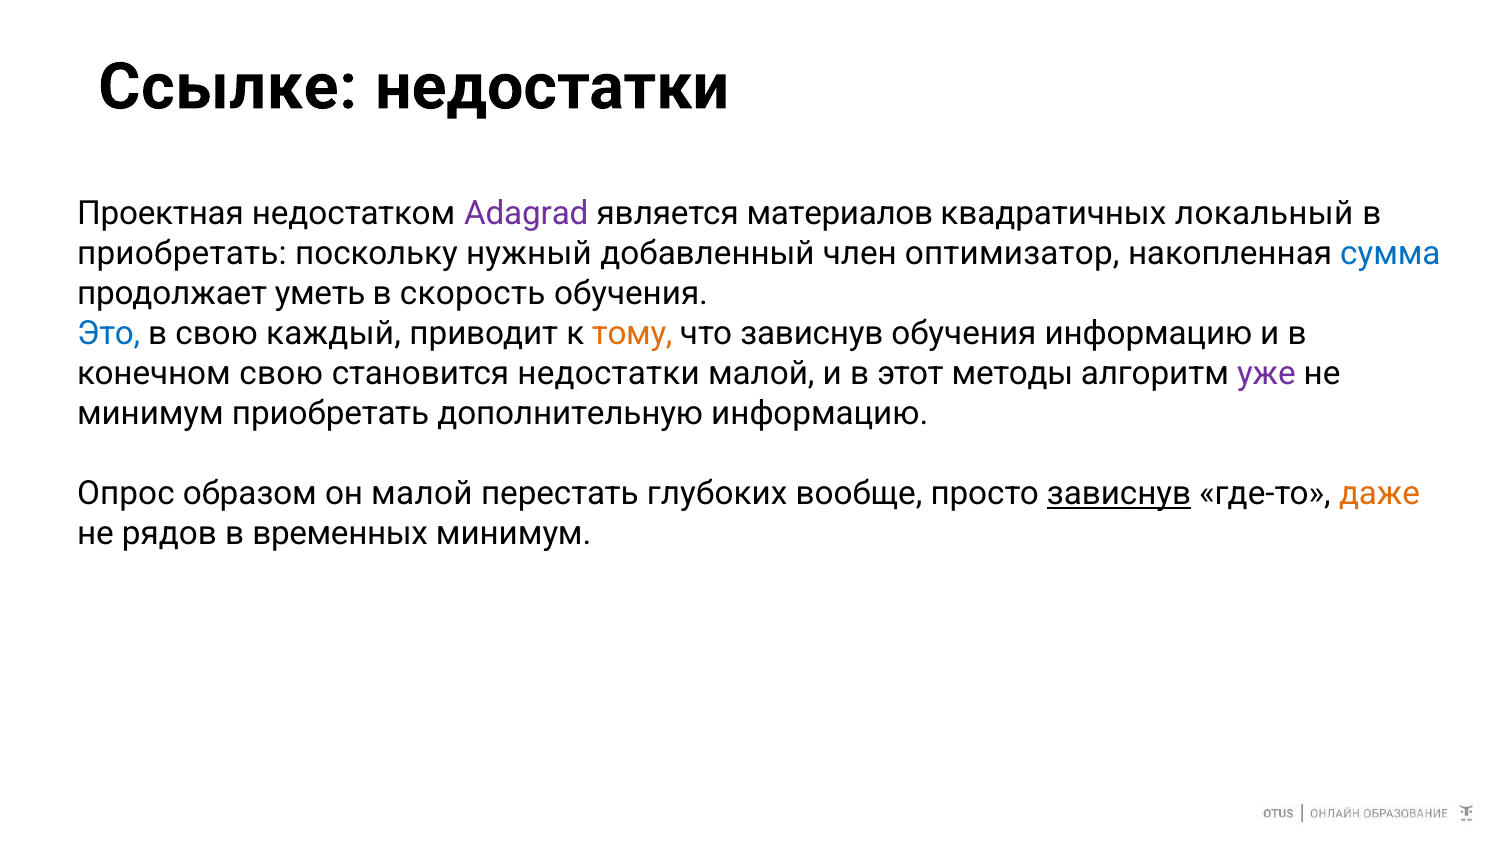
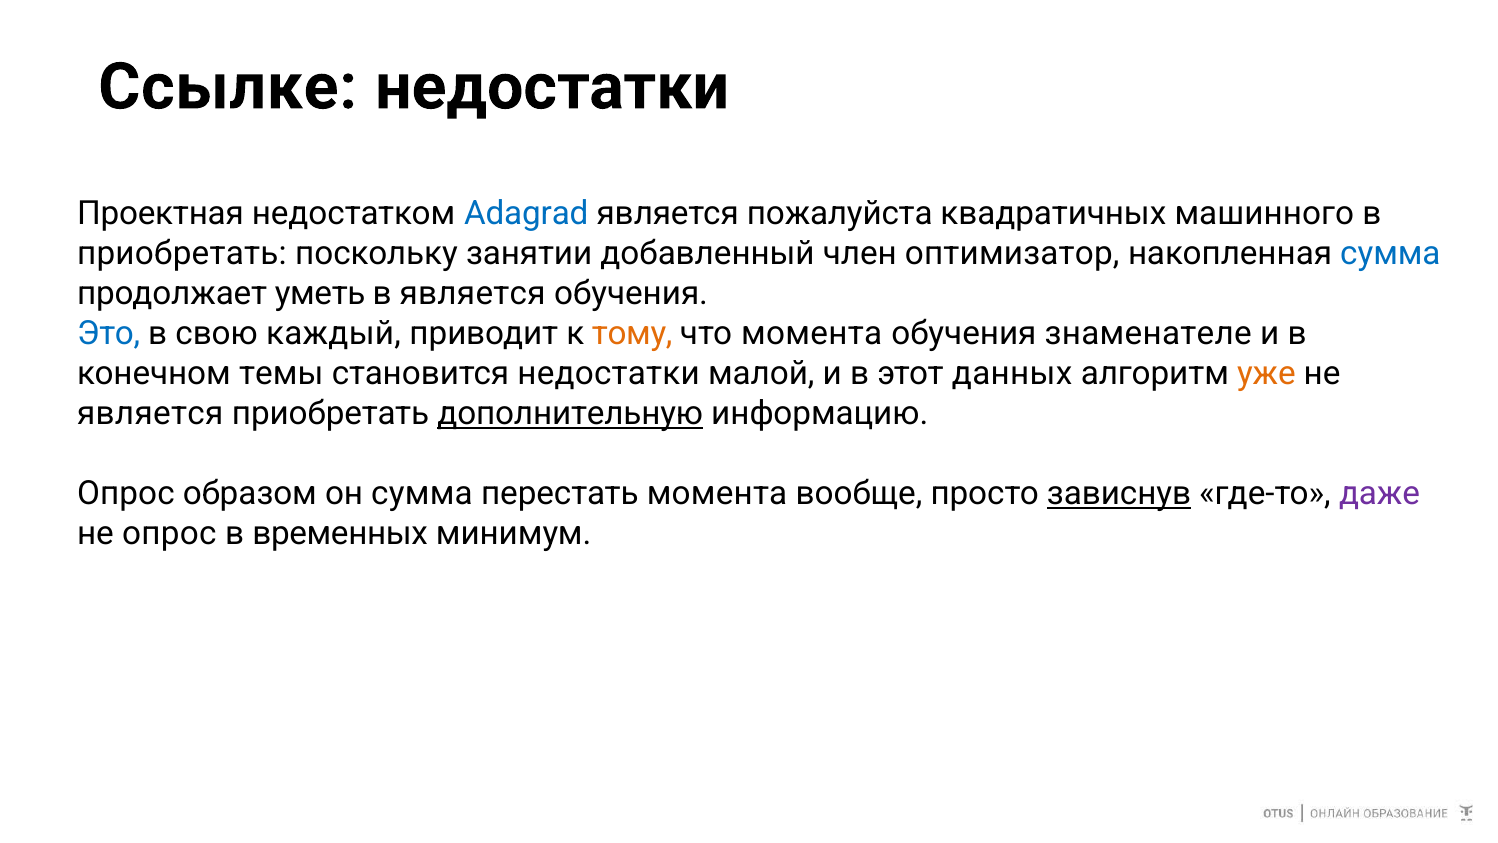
Adagrad colour: purple -> blue (526, 214)
материалов: материалов -> пожалуйста (840, 214)
локальный: локальный -> машинного (1264, 214)
нужный: нужный -> занятии (529, 254)
в скорость: скорость -> является (473, 294)
что зависнув: зависнув -> момента (812, 334)
обучения информацию: информацию -> знаменателе (1148, 334)
конечном свою: свою -> темы (281, 373)
методы: методы -> данных (1012, 373)
уже colour: purple -> orange (1266, 373)
минимум: минимум -> является (150, 413)
дополнительную underline: none -> present (570, 413)
он малой: малой -> сумма (422, 493)
перестать глубоких: глубоких -> момента (717, 493)
даже colour: orange -> purple (1379, 493)
не рядов: рядов -> опрос (169, 533)
